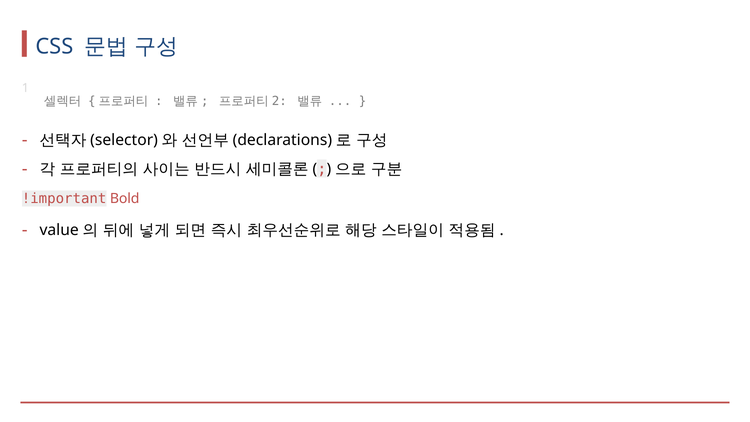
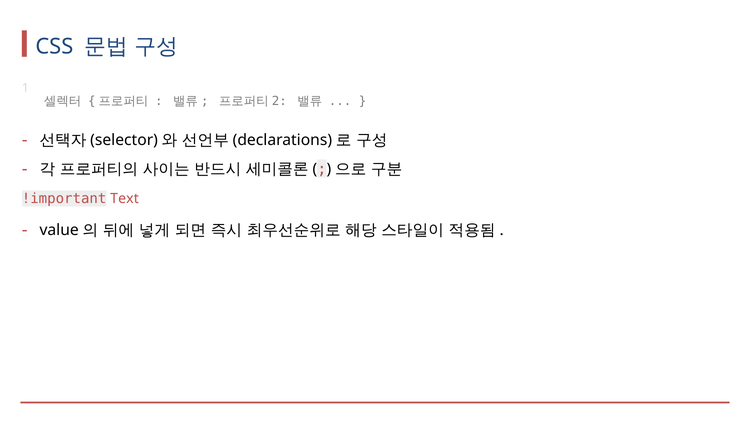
Bold: Bold -> Text (125, 199)
